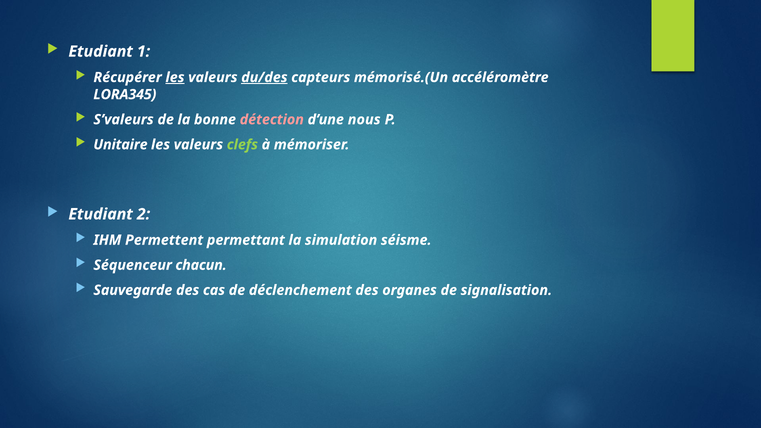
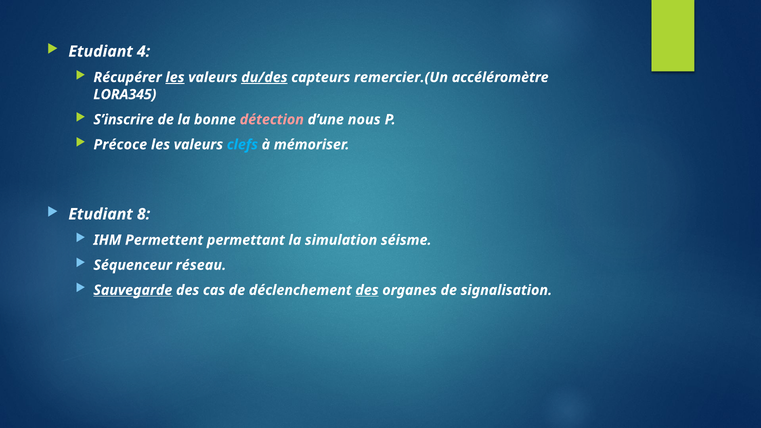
1: 1 -> 4 (144, 52)
mémorisé.(Un: mémorisé.(Un -> remercier.(Un (401, 77)
S’valeurs: S’valeurs -> S’inscrire (124, 120)
Unitaire: Unitaire -> Précoce (120, 145)
clefs colour: light green -> light blue (242, 145)
2: 2 -> 8 (144, 214)
chacun: chacun -> réseau (201, 265)
Sauvegarde underline: none -> present (133, 290)
des underline: none -> present (367, 290)
